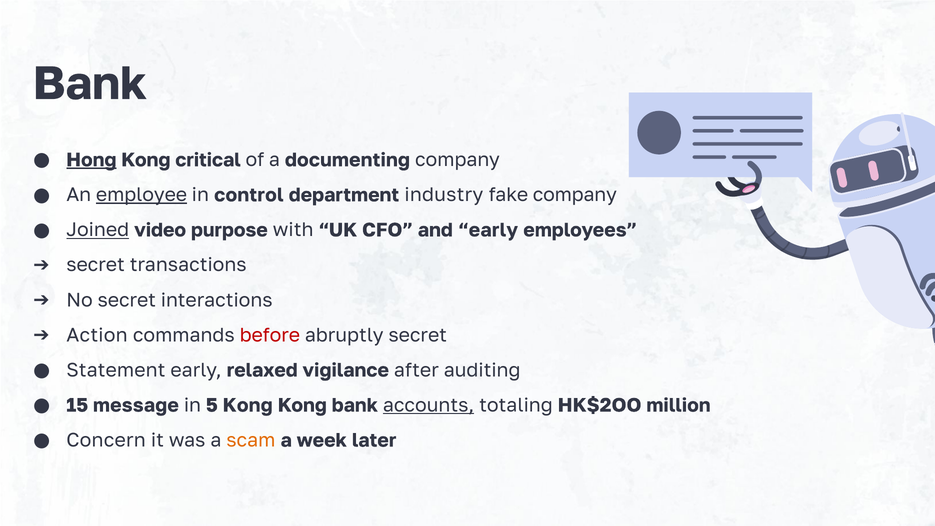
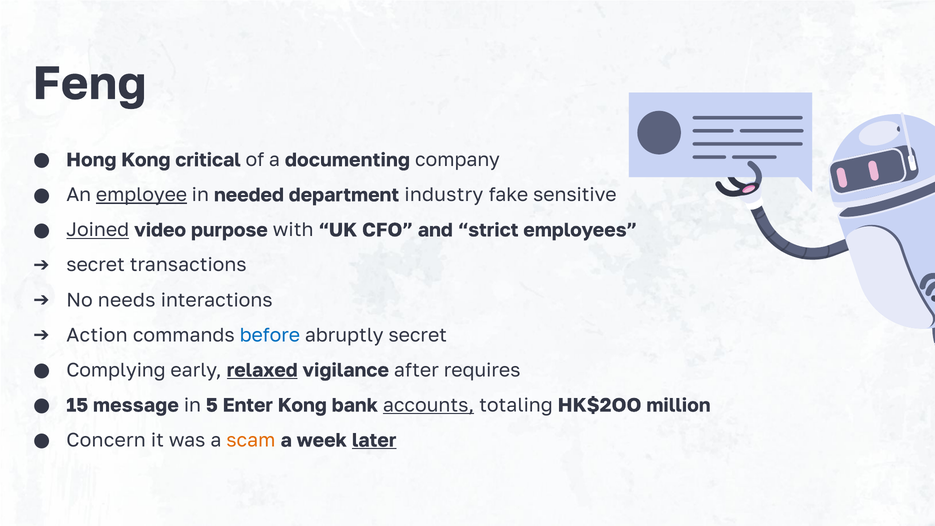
Bank: Bank -> Feng (89, 84)
Hong underline: present -> none (91, 160)
control: control -> needed (249, 195)
fake company: company -> sensitive (575, 195)
and early: early -> strict (488, 230)
No secret: secret -> needs (127, 300)
before colour: red -> blue (270, 335)
Statement: Statement -> Complying (116, 370)
relaxed underline: none -> present (262, 370)
auditing: auditing -> requires (482, 370)
5 Kong: Kong -> Enter (248, 405)
later underline: none -> present (374, 440)
